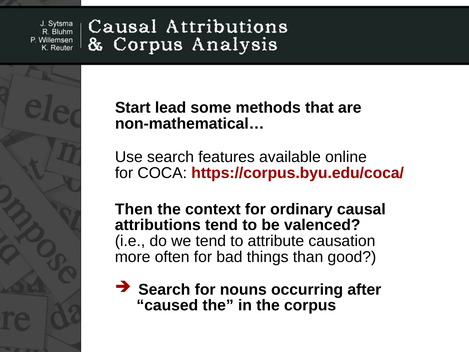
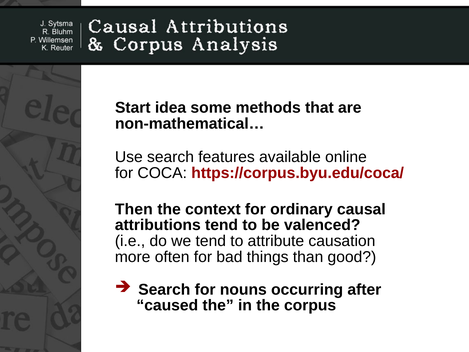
lead: lead -> idea (171, 107)
